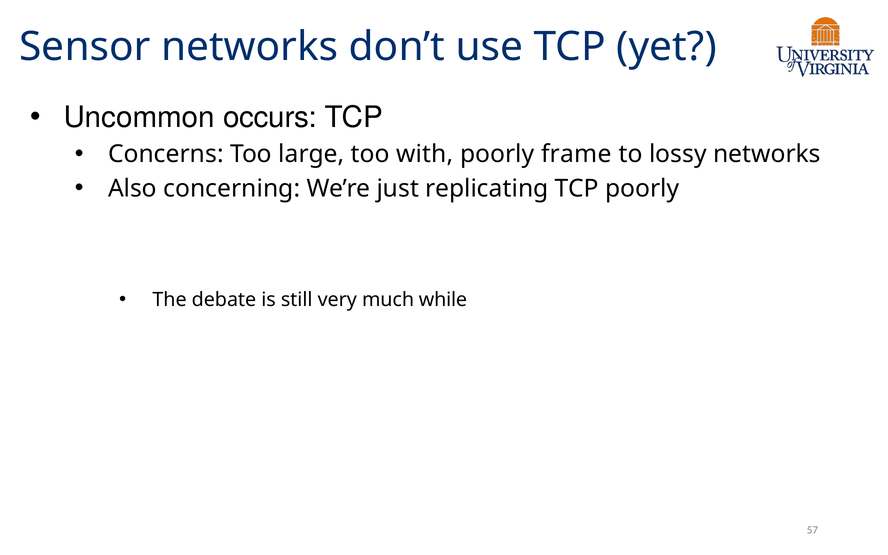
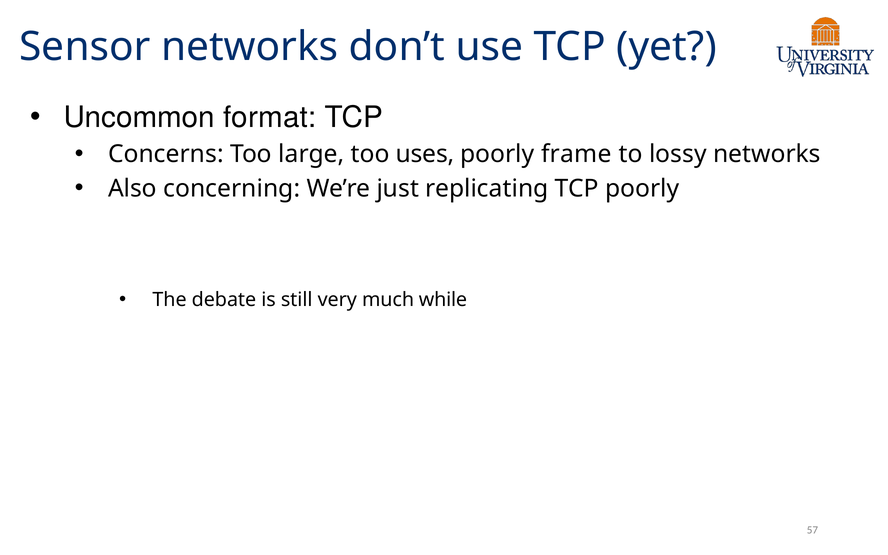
occurs: occurs -> format (270, 117)
with: with -> uses (425, 154)
